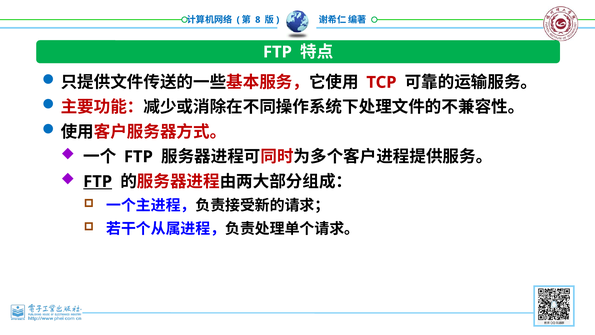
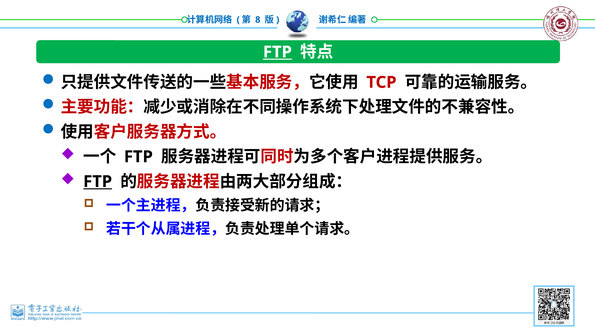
FTP underline: none -> present (277, 52)
